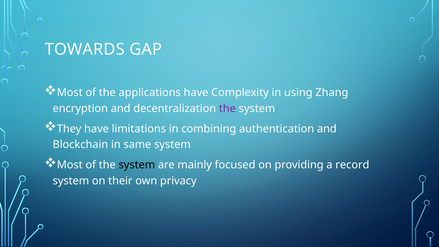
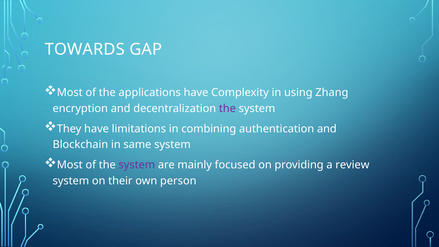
system colour: black -> purple (137, 165)
record: record -> review (352, 165)
privacy: privacy -> person (178, 181)
